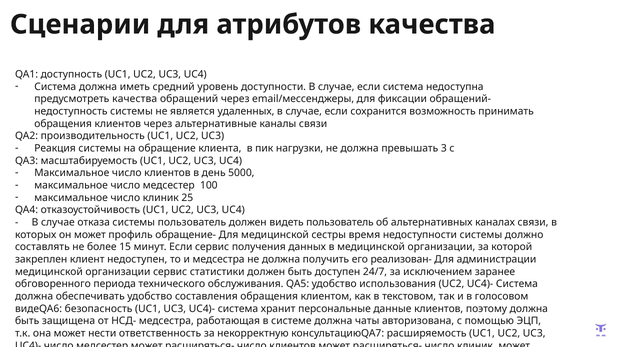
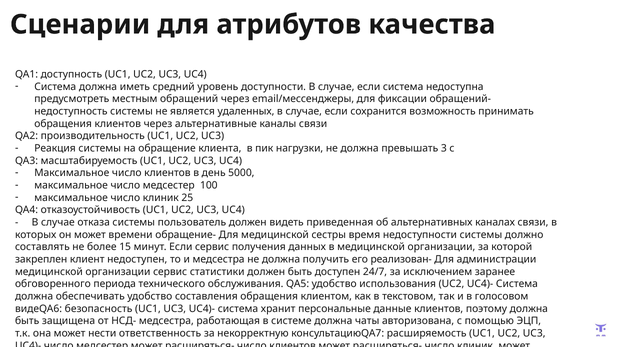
предусмотреть качества: качества -> местным (135, 99)
видеть пользователь: пользователь -> приведенная (340, 222)
профиль: профиль -> времени (131, 235)
